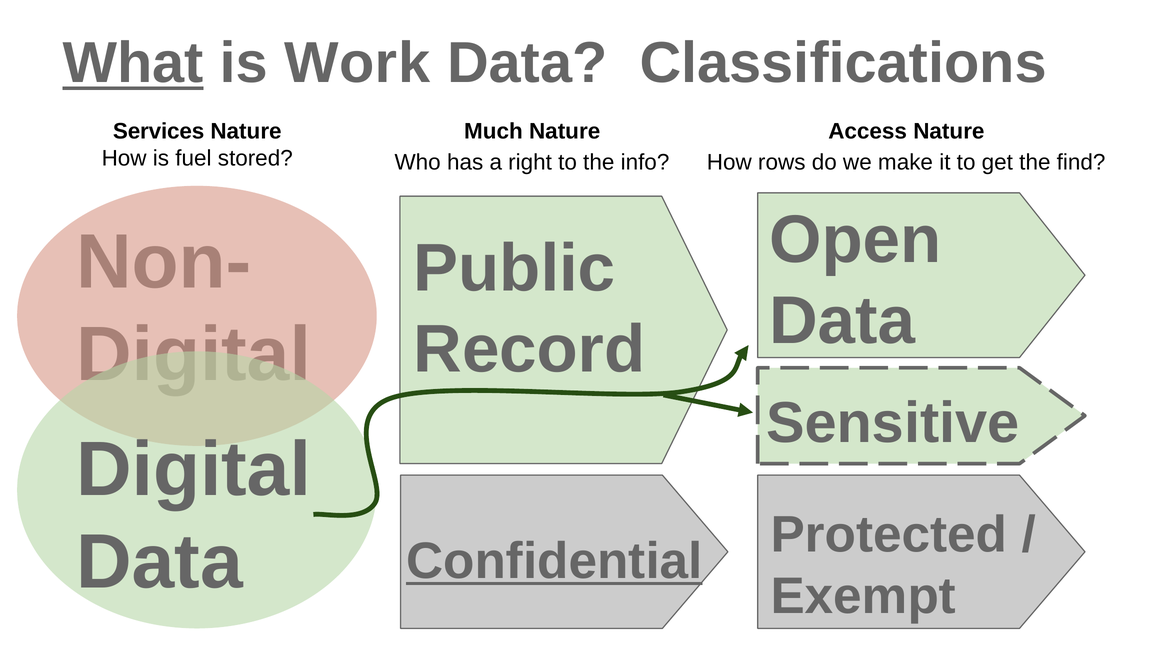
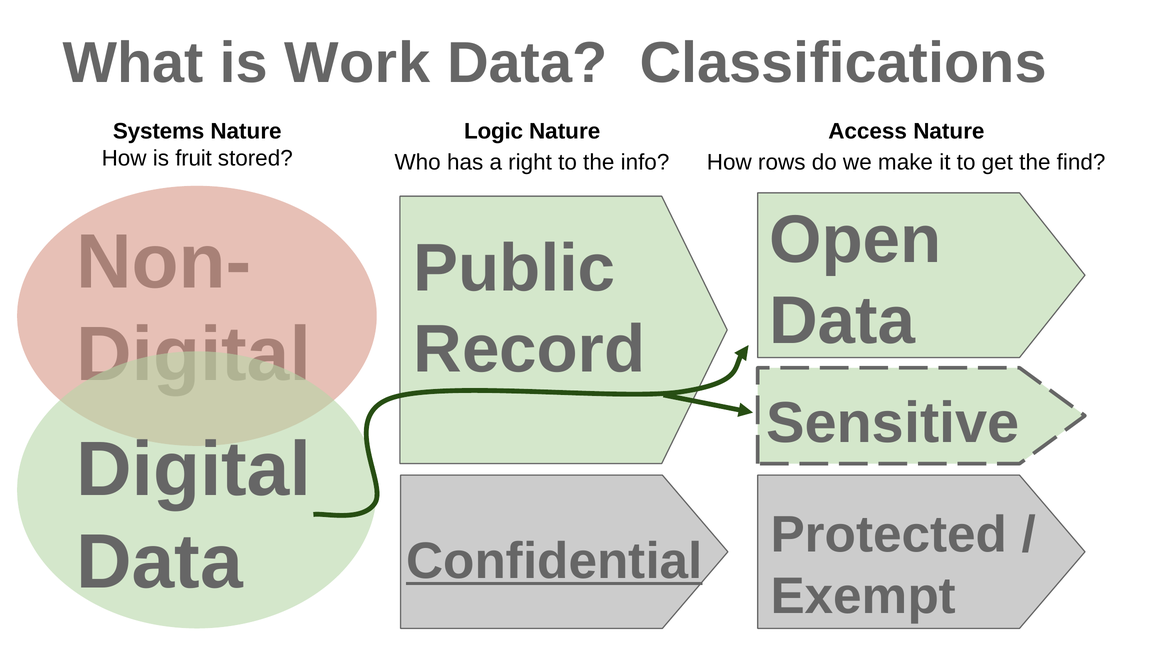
What underline: present -> none (133, 63)
Services: Services -> Systems (159, 131)
Much: Much -> Logic (494, 131)
fuel: fuel -> fruit (194, 158)
